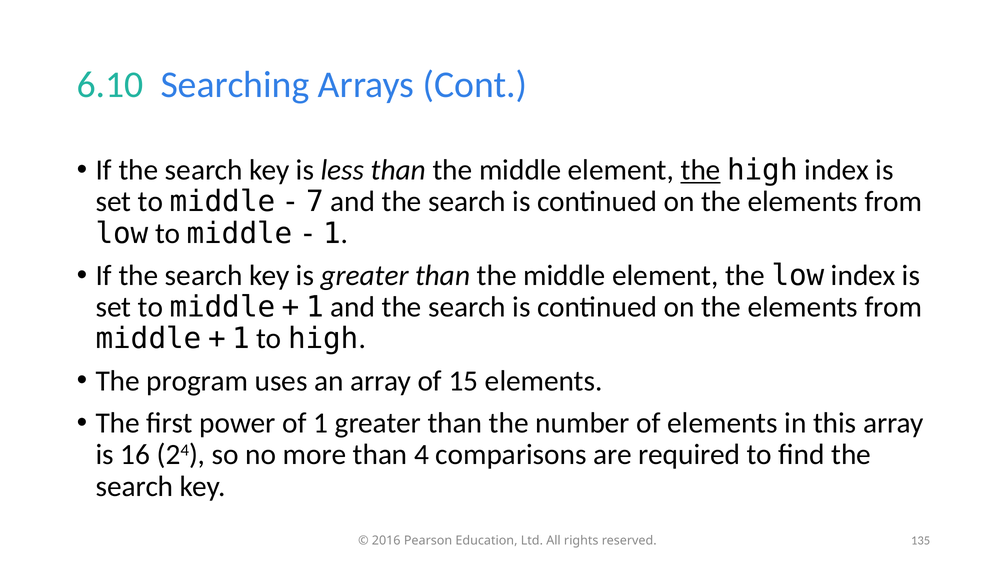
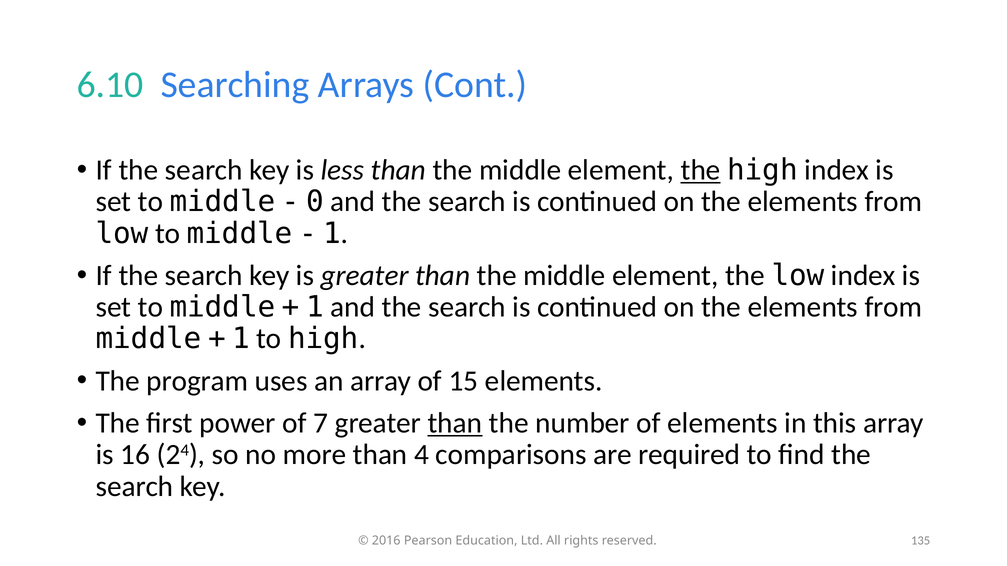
7: 7 -> 0 (315, 202)
of 1: 1 -> 7 (321, 423)
than underline: none -> present (455, 423)
